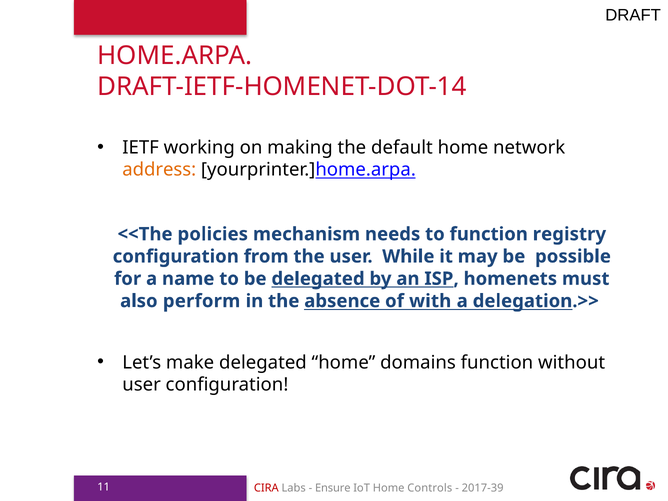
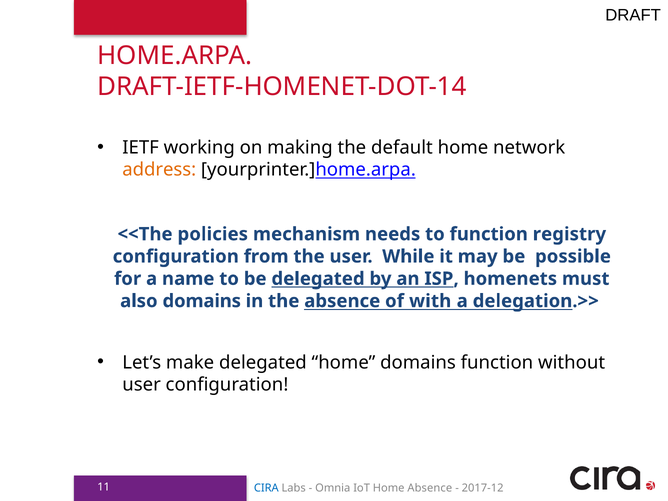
also perform: perform -> domains (202, 301)
CIRA colour: red -> blue (266, 488)
Ensure: Ensure -> Omnia (333, 488)
Home Controls: Controls -> Absence (430, 488)
2017-39: 2017-39 -> 2017-12 (483, 488)
